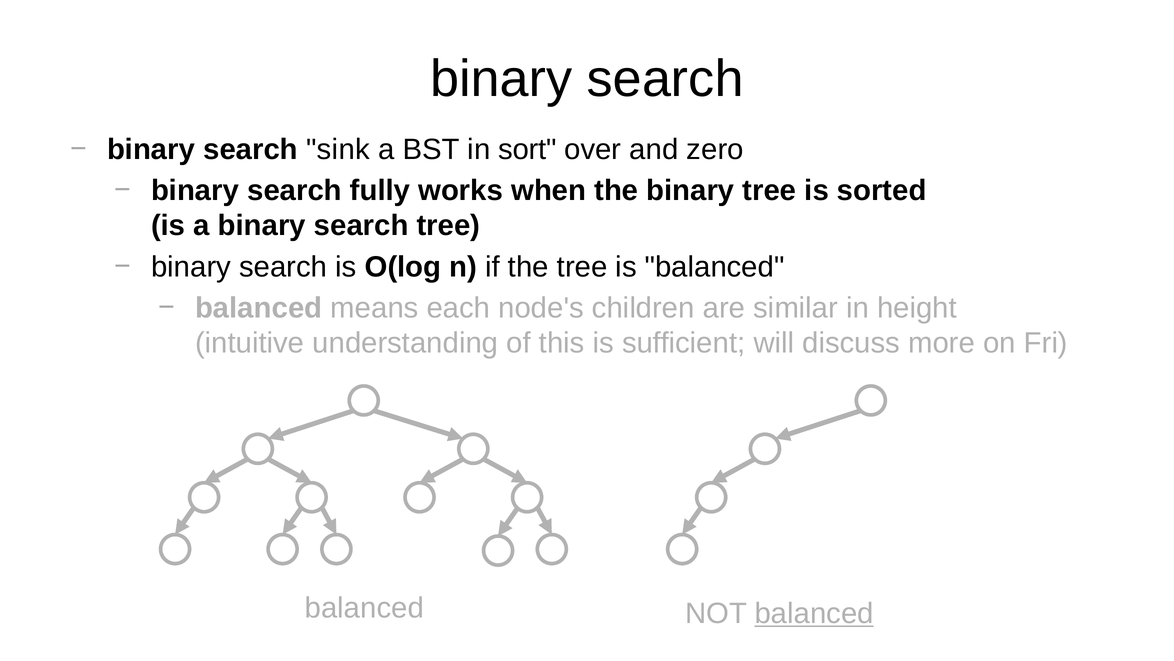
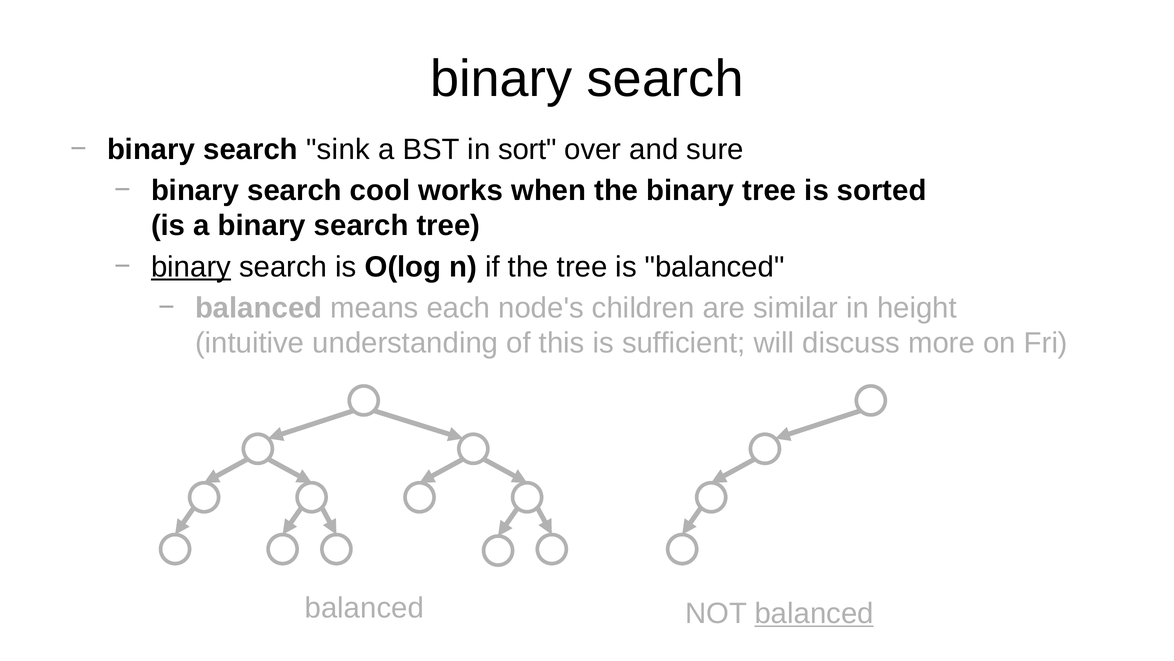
zero: zero -> sure (715, 149)
fully: fully -> cool (380, 190)
binary underline: none -> present (191, 267)
